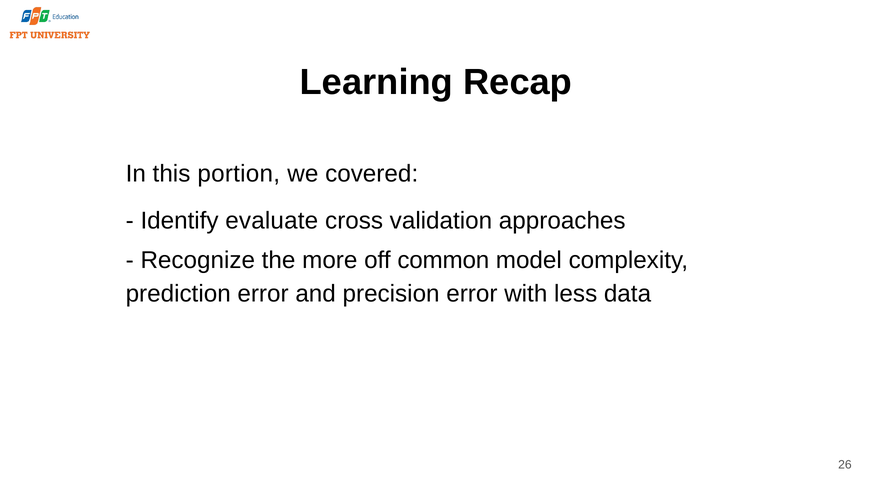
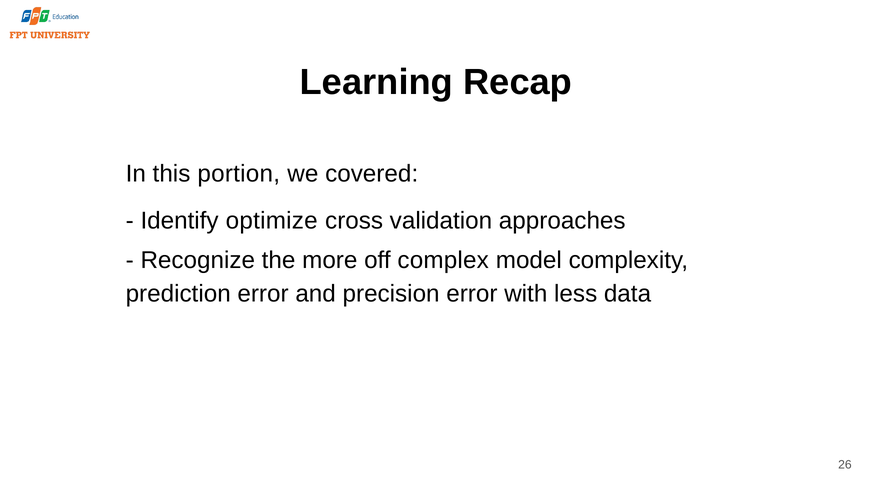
evaluate: evaluate -> optimize (272, 221)
common: common -> complex (443, 260)
